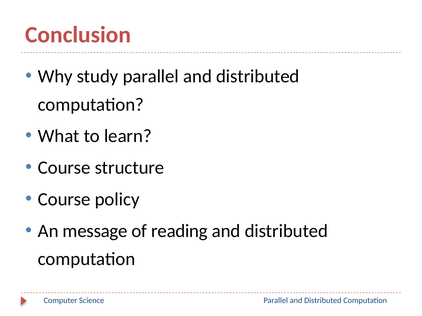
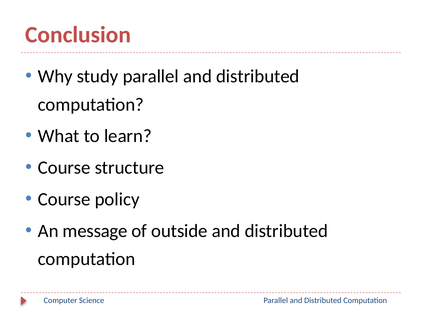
reading: reading -> outside (179, 231)
